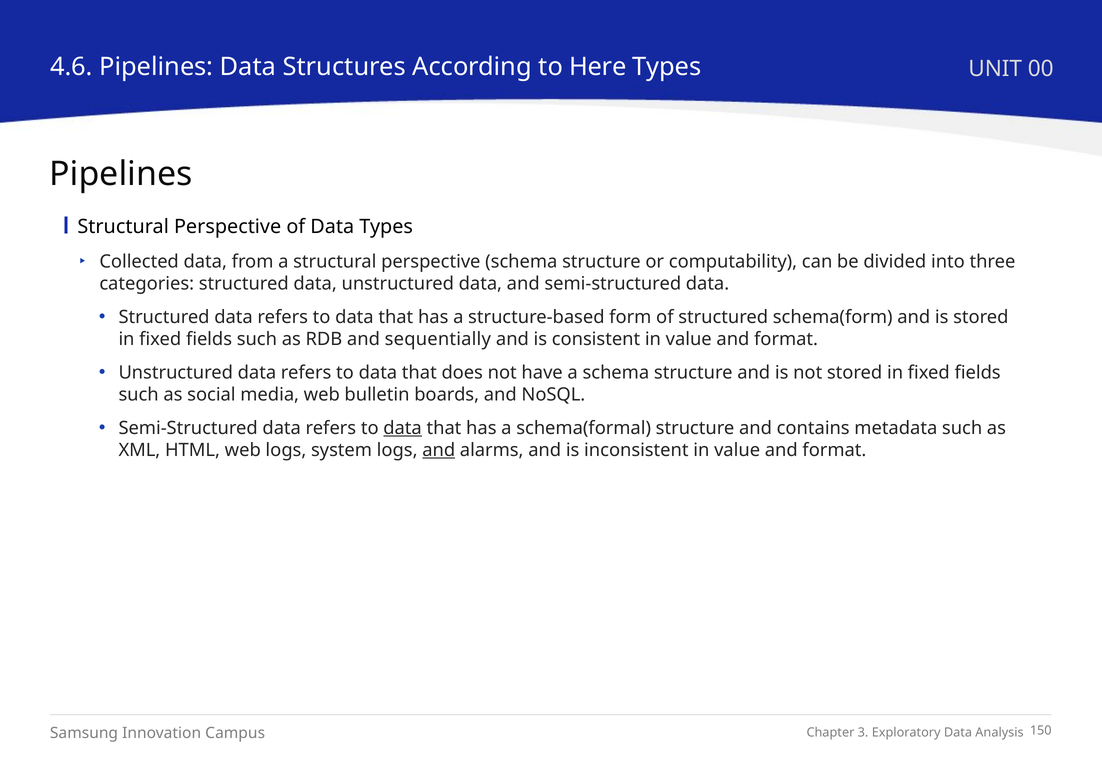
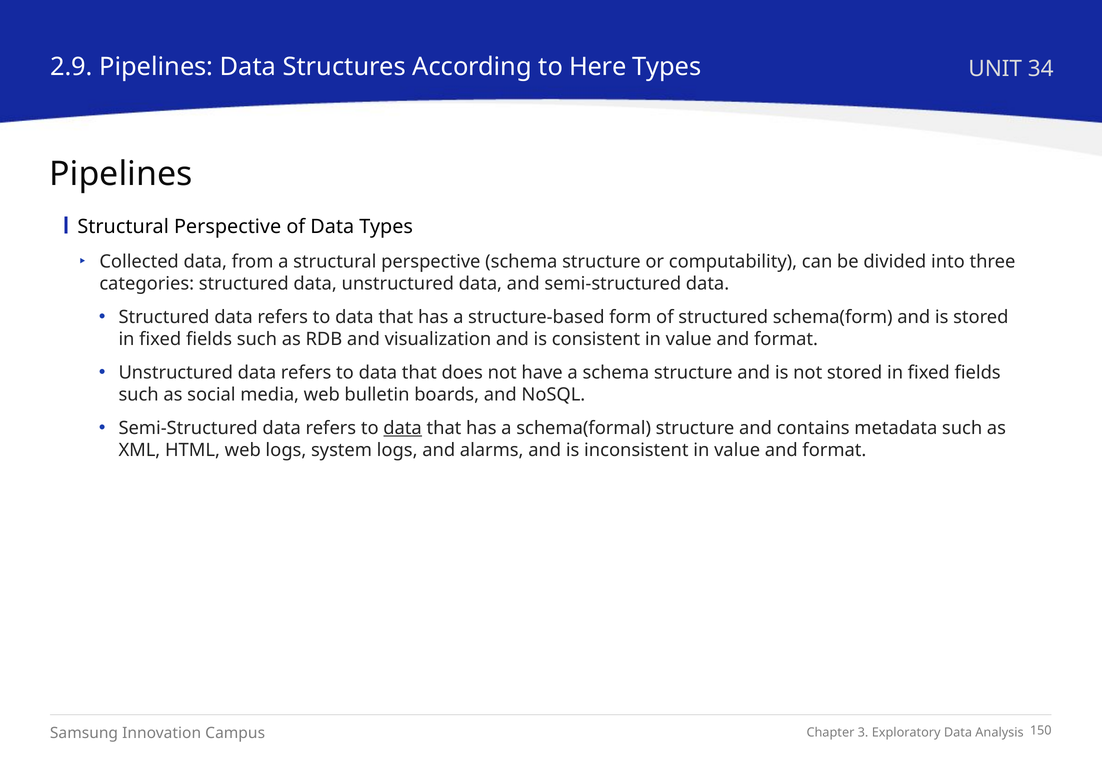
4.6: 4.6 -> 2.9 (71, 67)
00: 00 -> 34 (1041, 69)
sequentially: sequentially -> visualization (438, 339)
and underline: present -> none (439, 450)
